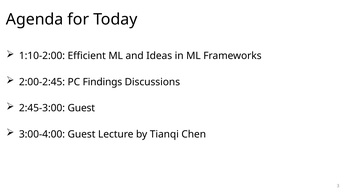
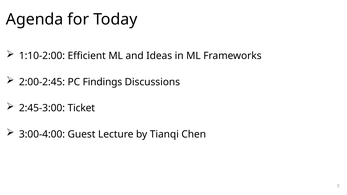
2:45-3:00 Guest: Guest -> Ticket (81, 108)
